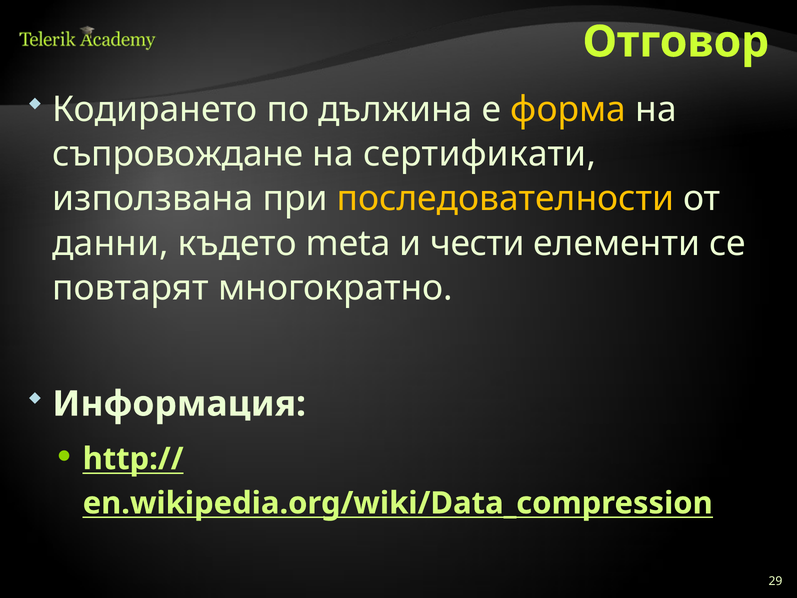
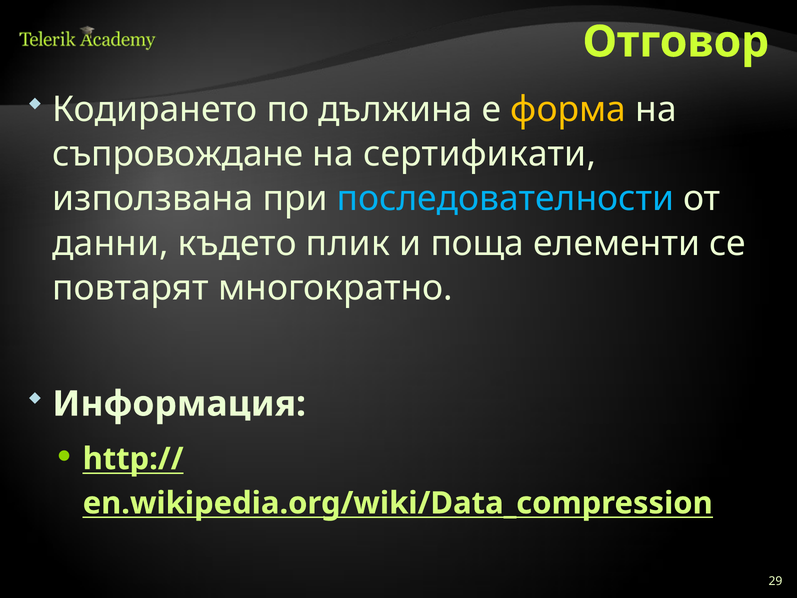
последователности colour: yellow -> light blue (505, 199)
meta: meta -> плик (348, 243)
чести: чести -> поща (477, 243)
